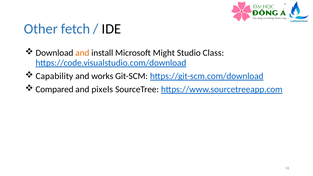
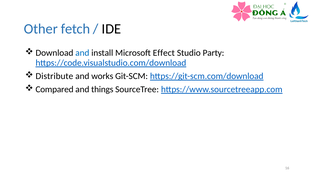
and colour: orange -> blue (82, 53)
Might: Might -> Effect (164, 53)
Class: Class -> Party (213, 53)
Capability: Capability -> Distribute (54, 76)
pixels: pixels -> things (102, 90)
